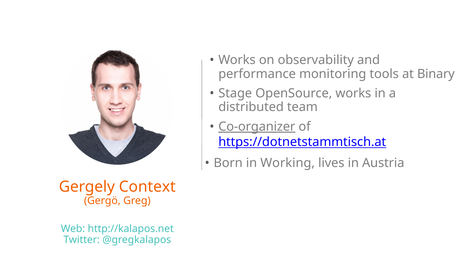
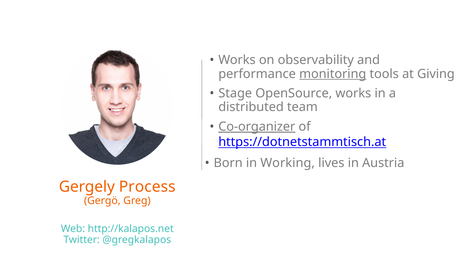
monitoring underline: none -> present (333, 74)
Binary: Binary -> Giving (436, 74)
Context: Context -> Process (147, 187)
